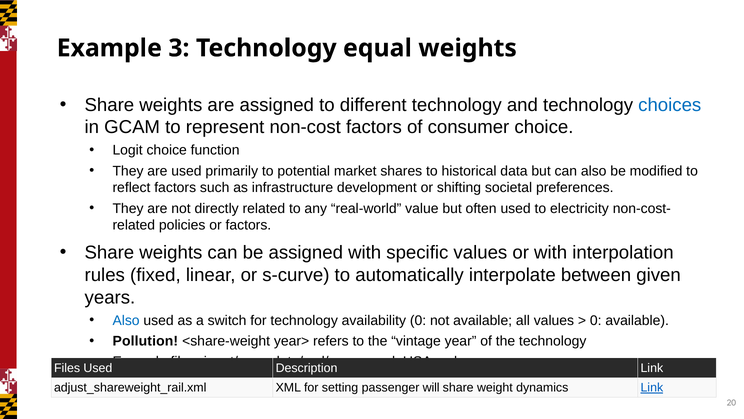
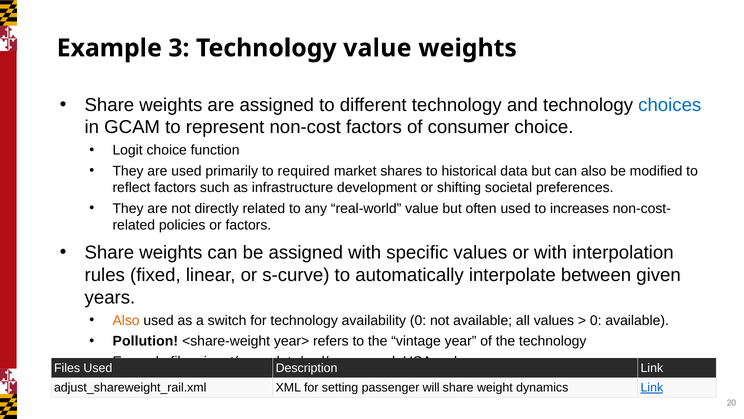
Technology equal: equal -> value (377, 48)
potential: potential -> required (304, 171)
electricity: electricity -> increases (579, 208)
Also colour: blue -> orange (126, 320)
